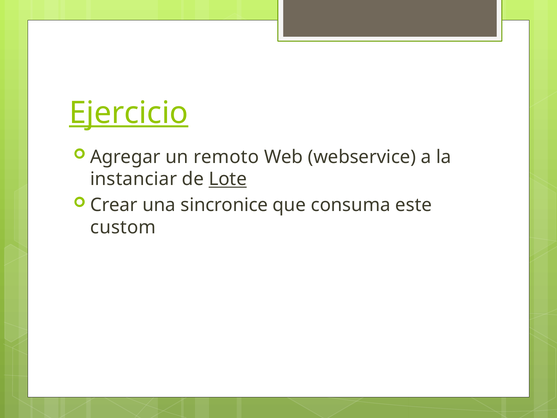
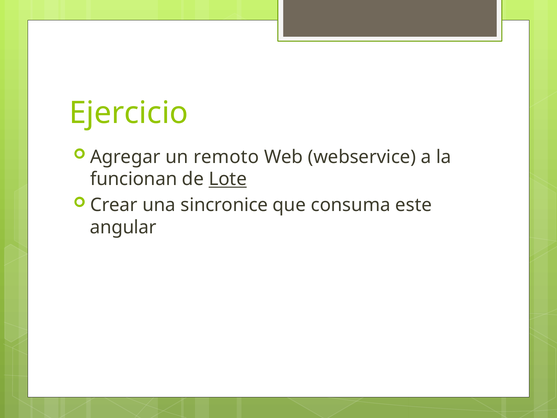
Ejercicio underline: present -> none (129, 113)
instanciar: instanciar -> funcionan (134, 179)
custom: custom -> angular (123, 227)
